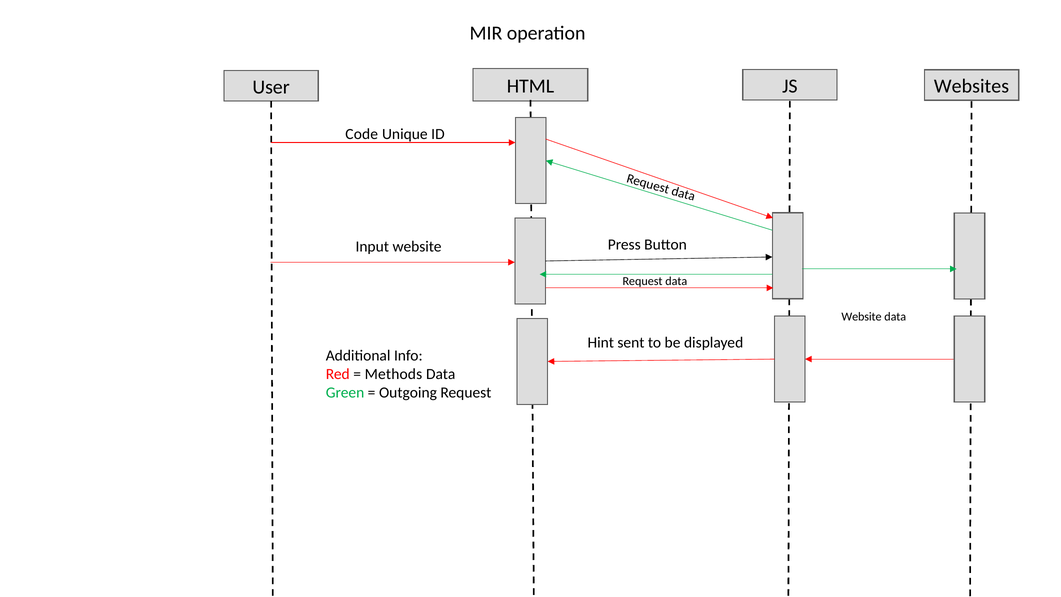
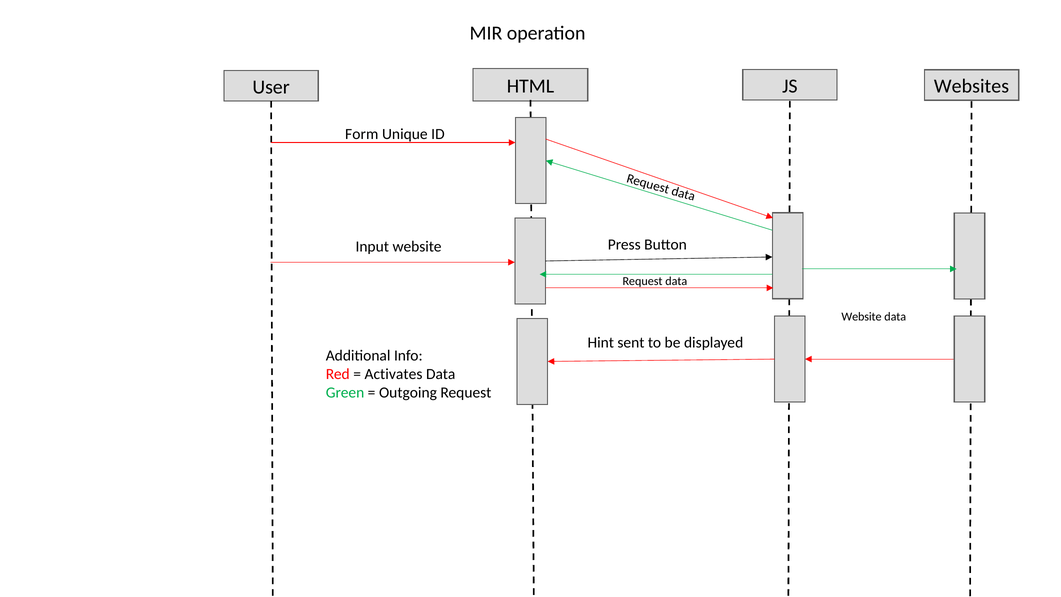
Code: Code -> Form (362, 134)
Methods: Methods -> Activates (394, 374)
